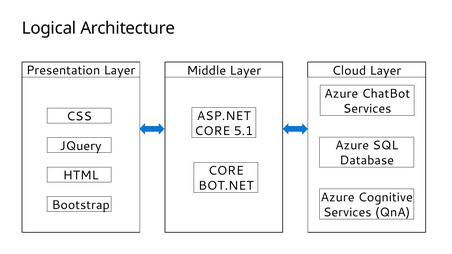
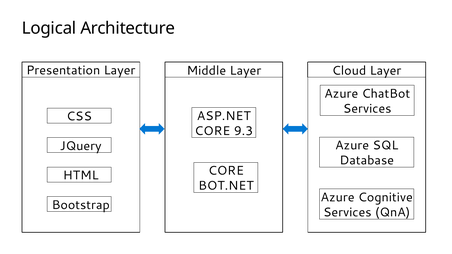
5.1: 5.1 -> 9.3 (243, 131)
